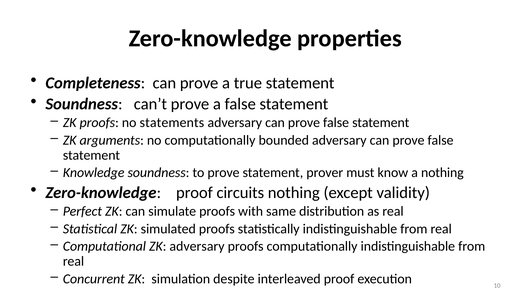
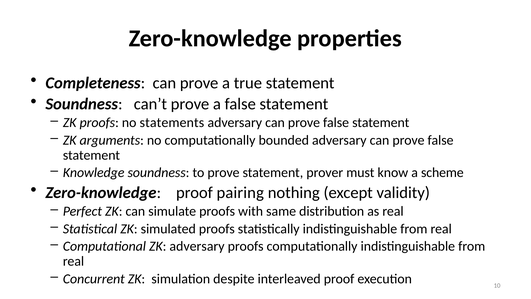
a nothing: nothing -> scheme (442, 172)
circuits: circuits -> pairing (240, 192)
